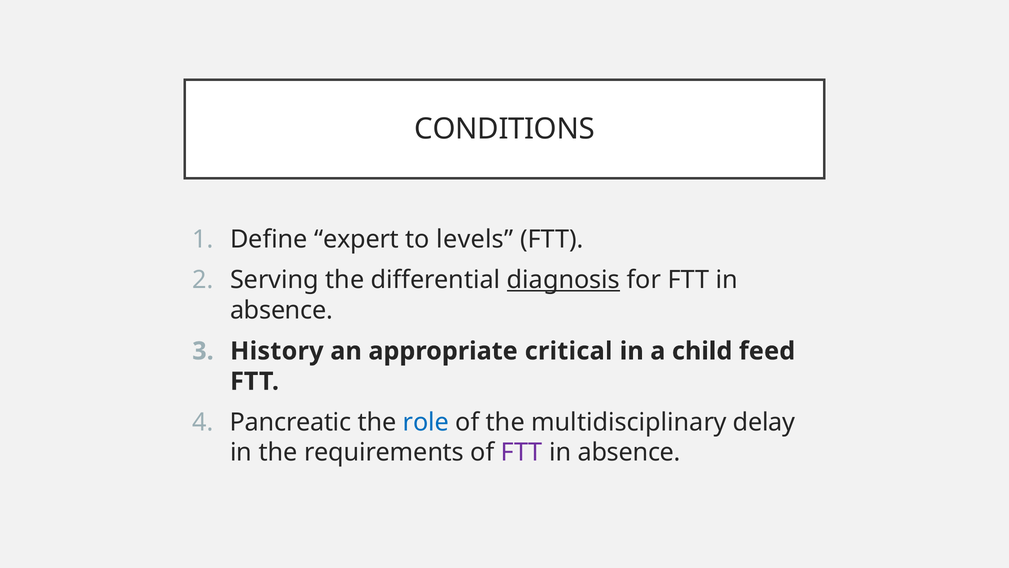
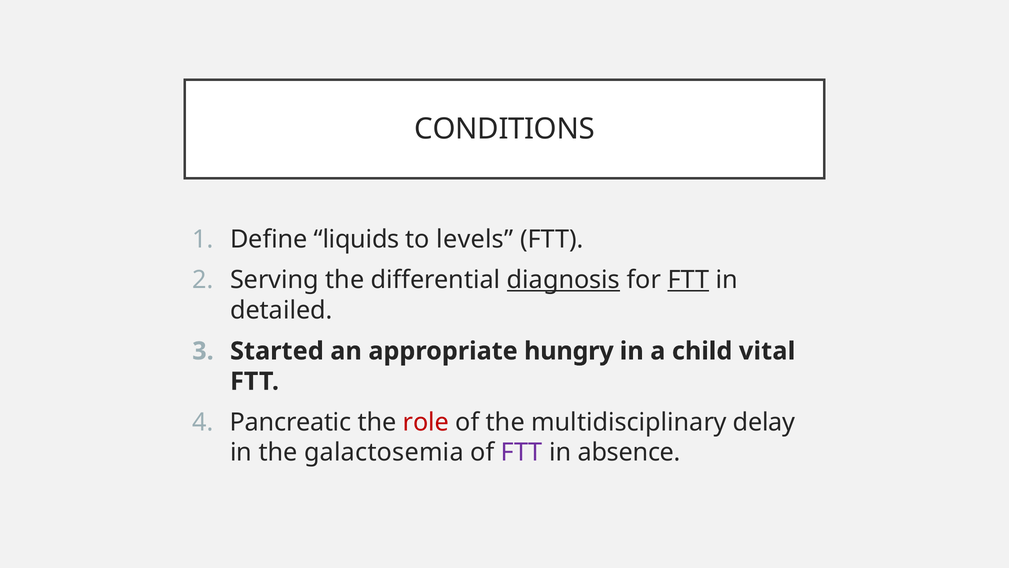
expert: expert -> liquids (357, 239)
FTT underline: none -> present (688, 280)
absence: absence -> detailed (281, 310)
History: History -> Started (277, 351)
critical: critical -> hungry (569, 351)
feed: feed -> vital (767, 351)
role colour: blue -> red (426, 422)
requirements: requirements -> galactosemia (384, 452)
